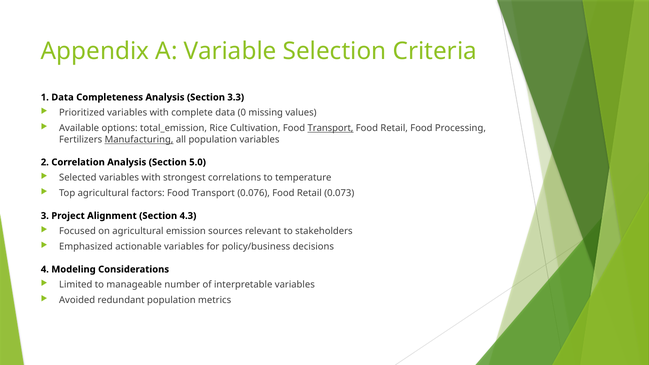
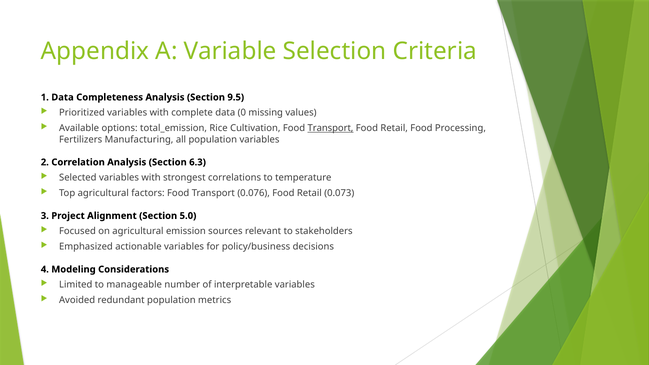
3.3: 3.3 -> 9.5 (236, 97)
Manufacturing underline: present -> none (139, 140)
5.0: 5.0 -> 6.3 (198, 162)
4.3: 4.3 -> 5.0 (188, 216)
